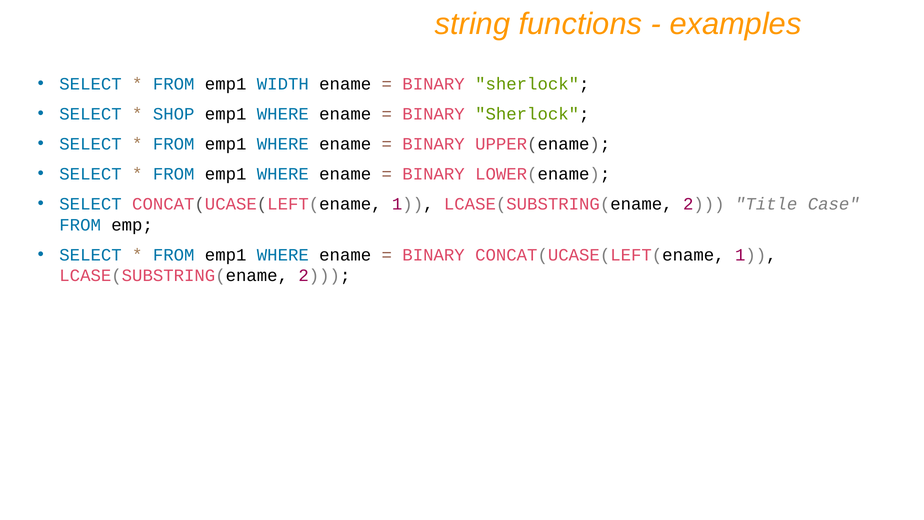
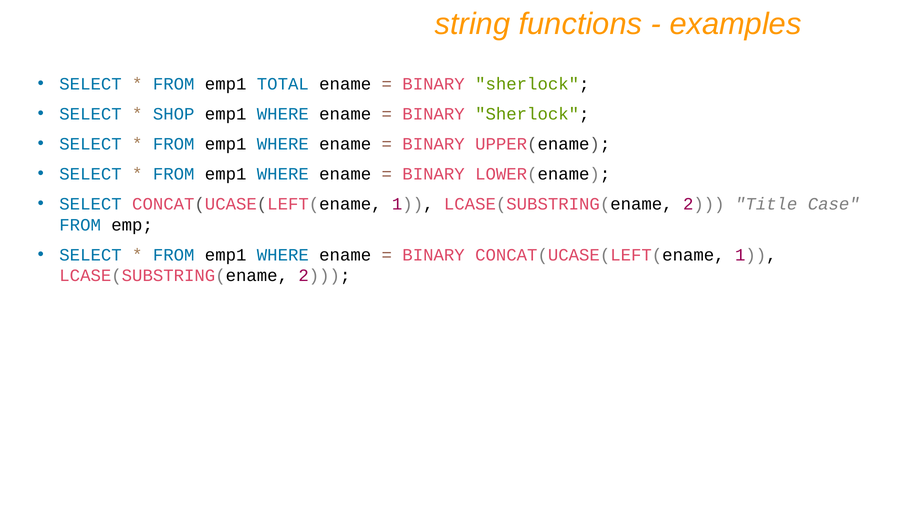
WIDTH: WIDTH -> TOTAL (283, 84)
